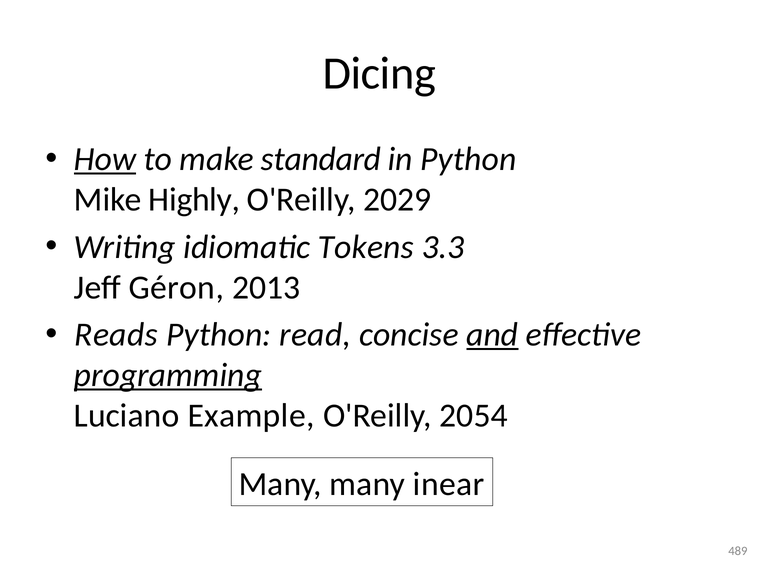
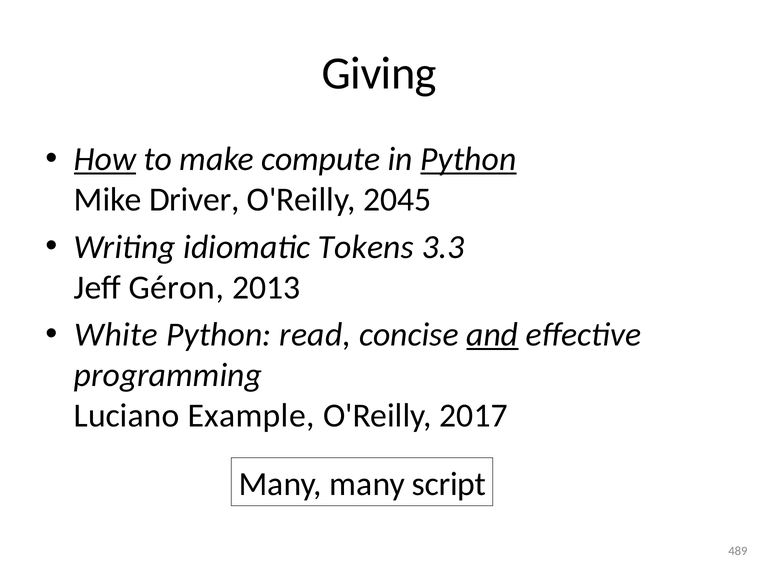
Dicing: Dicing -> Giving (379, 73)
standard: standard -> compute (321, 159)
Python underline: none -> present (468, 159)
Highly: Highly -> Driver (194, 200)
2029: 2029 -> 2045 (397, 200)
Reads: Reads -> White (116, 334)
programming underline: present -> none (168, 375)
2054: 2054 -> 2017 (473, 415)
inear: inear -> script (449, 484)
